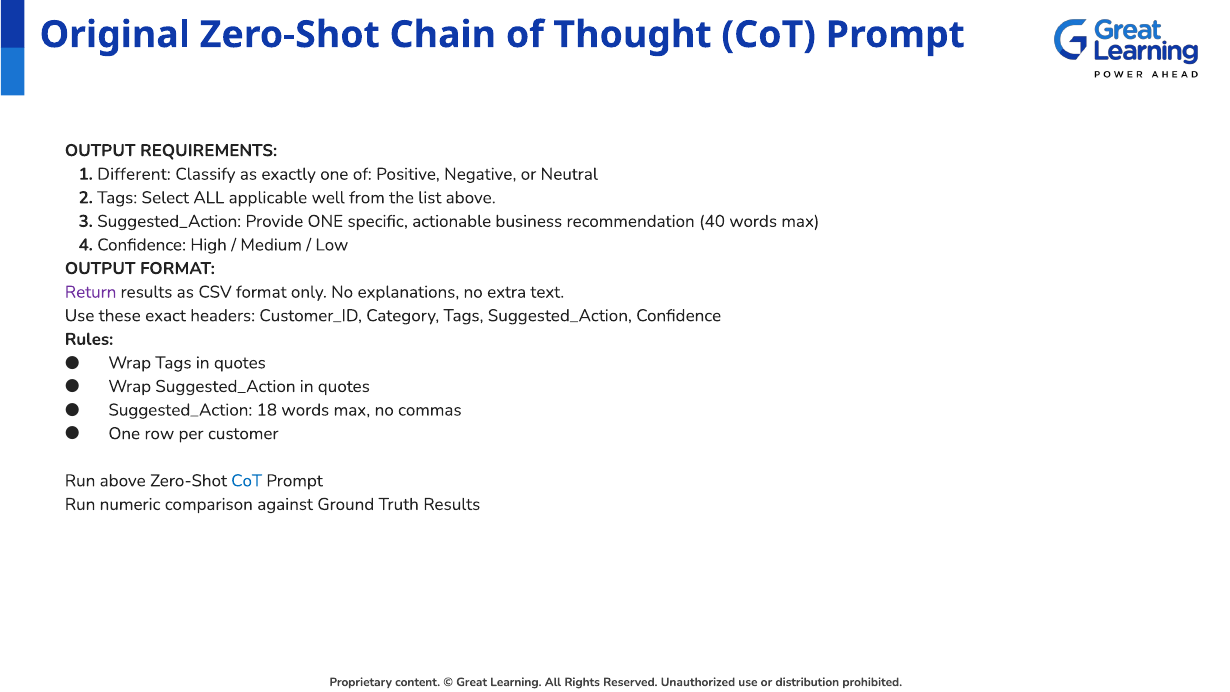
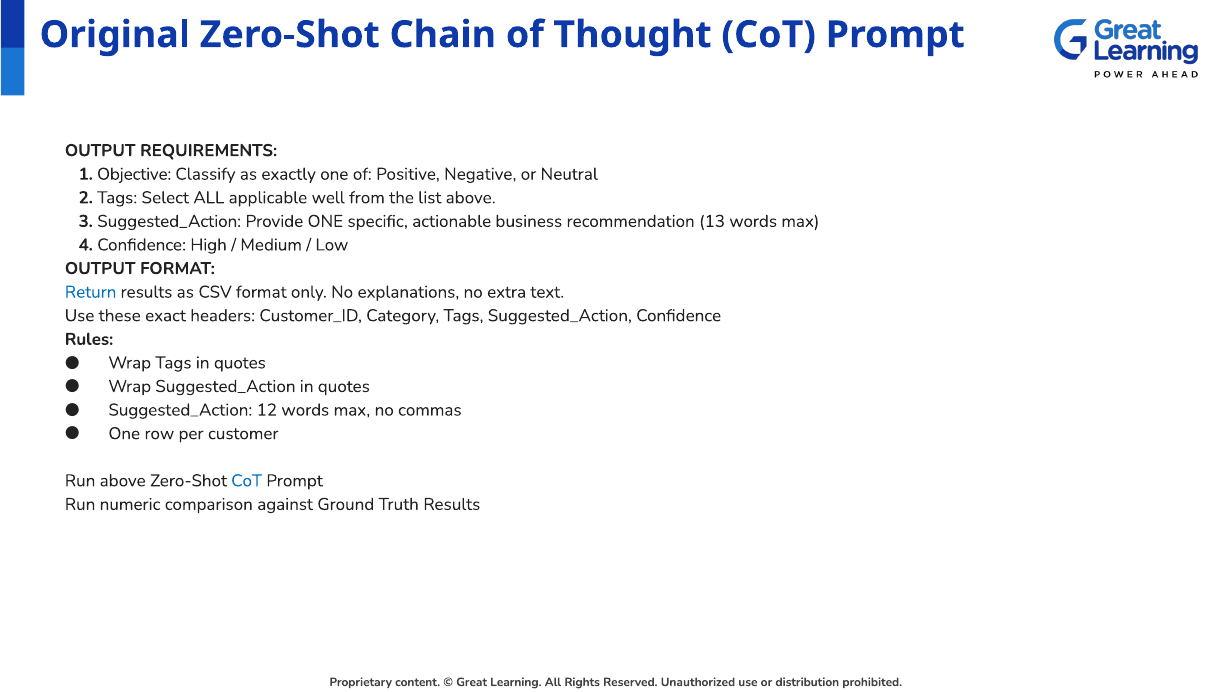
Different: Different -> Objective (134, 174)
40: 40 -> 13 (712, 221)
Return colour: purple -> blue (91, 292)
18: 18 -> 12 (267, 410)
